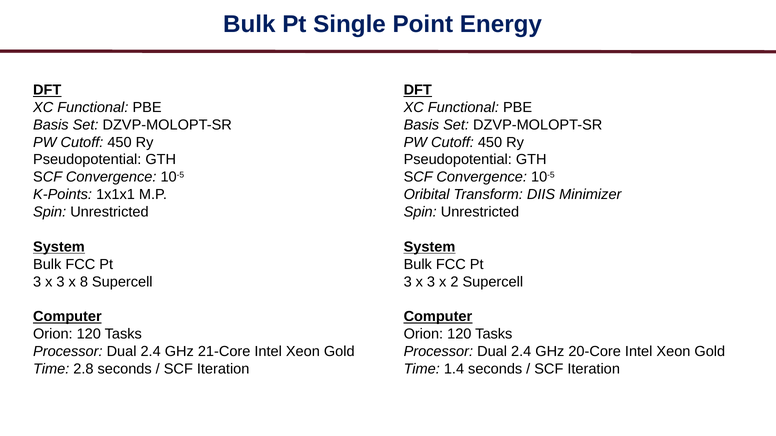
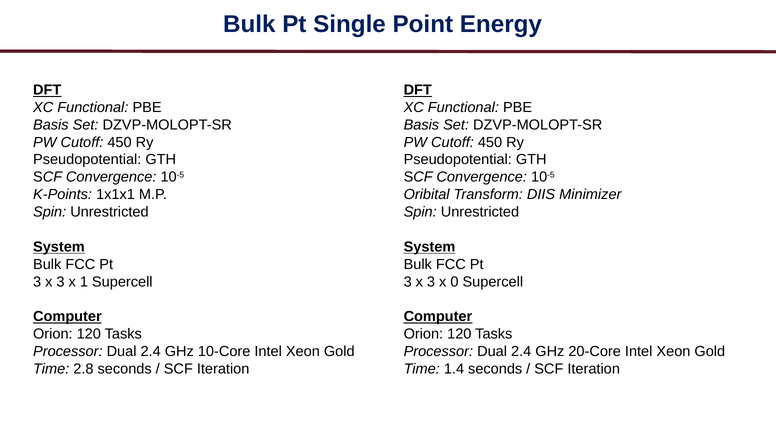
8: 8 -> 1 (84, 282)
2: 2 -> 0 (454, 282)
21-Core: 21-Core -> 10-Core (224, 352)
